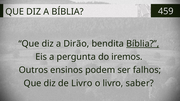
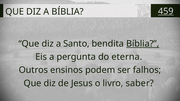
459 underline: none -> present (166, 11)
Dirão: Dirão -> Santo (76, 44)
iremos: iremos -> eterna (127, 57)
de Livro: Livro -> Jesus (82, 83)
